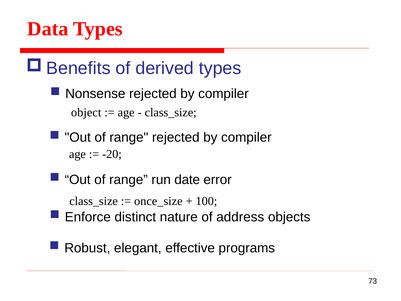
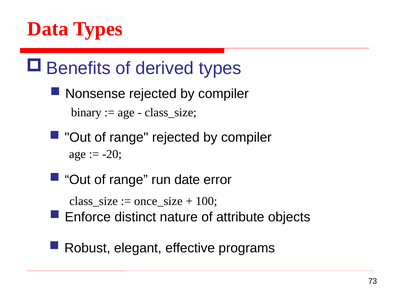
object: object -> binary (86, 112)
address: address -> attribute (240, 217)
